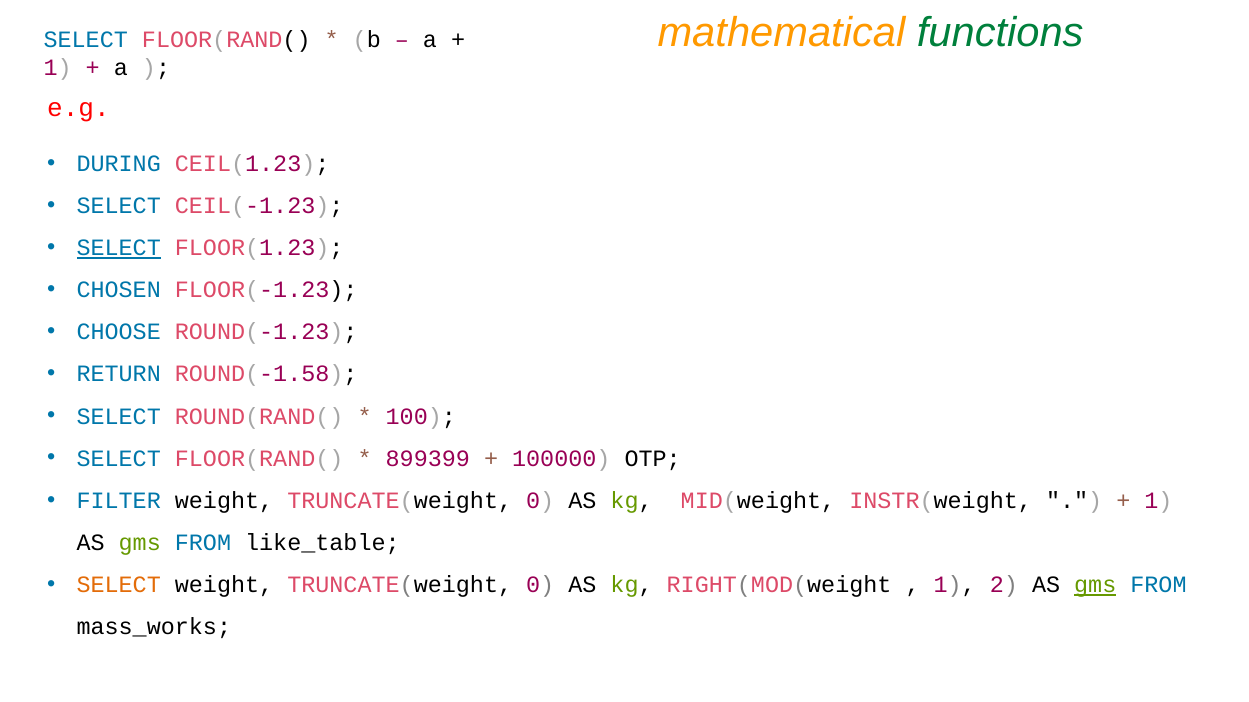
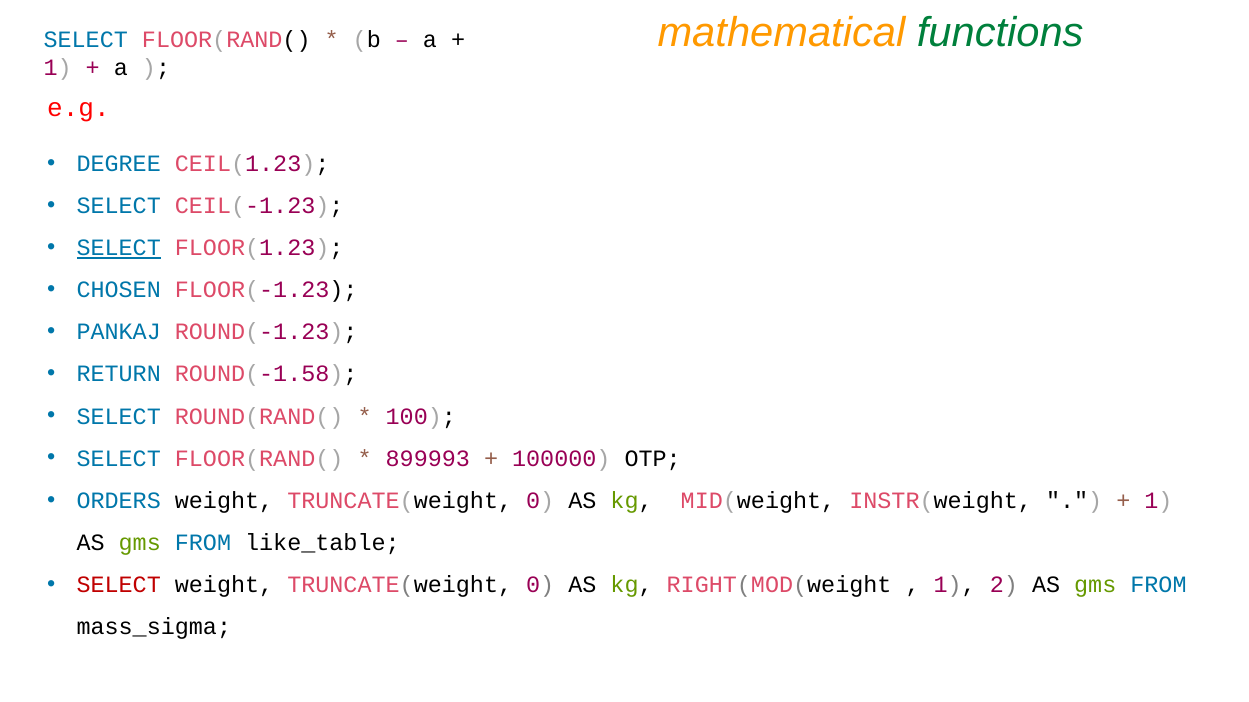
DURING: DURING -> DEGREE (119, 164)
CHOOSE: CHOOSE -> PANKAJ (119, 332)
899399: 899399 -> 899993 (428, 459)
FILTER: FILTER -> ORDERS (119, 501)
SELECT colour: orange -> red (119, 585)
gms underline: present -> none (1095, 585)
mass_works: mass_works -> mass_sigma (154, 627)
